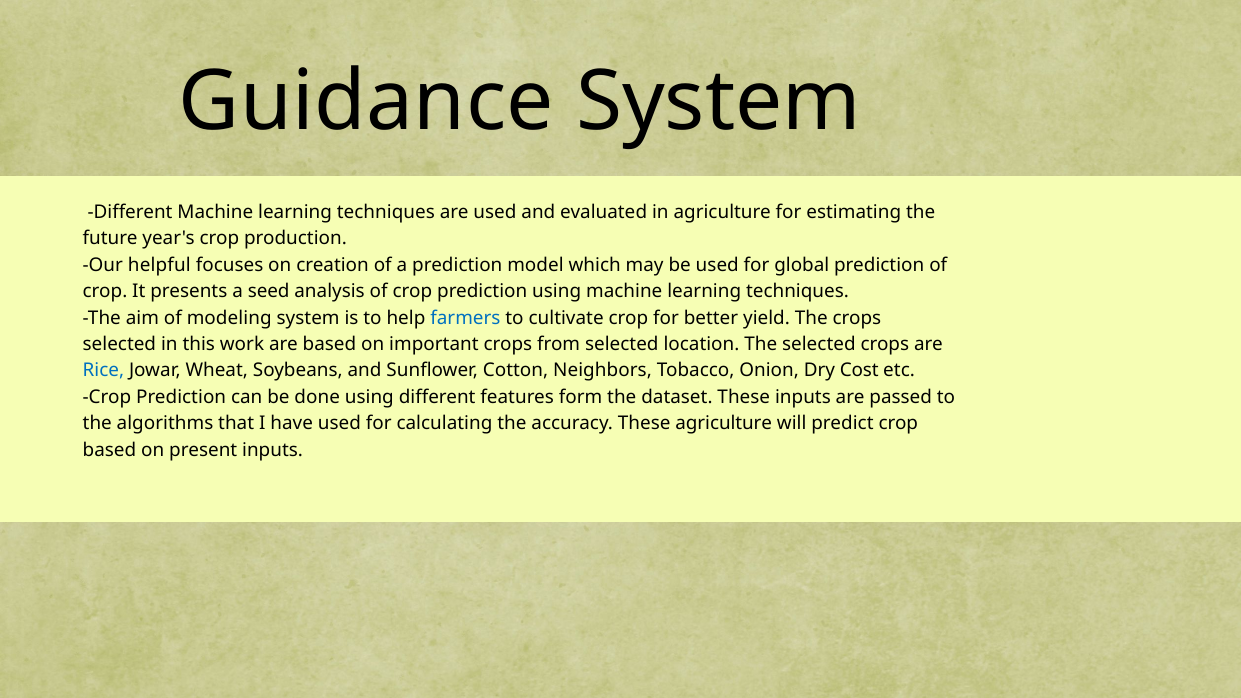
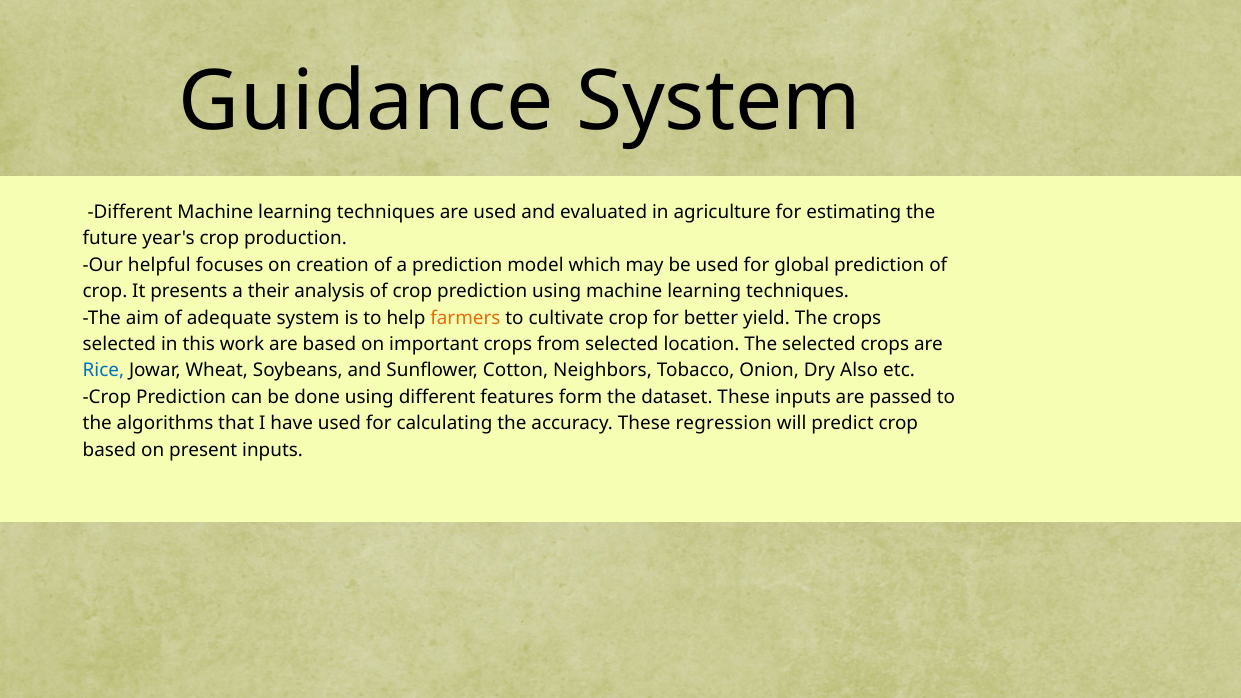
seed: seed -> their (269, 292)
modeling: modeling -> adequate (229, 318)
farmers colour: blue -> orange (465, 318)
Cost: Cost -> Also (859, 371)
These agriculture: agriculture -> regression (724, 424)
